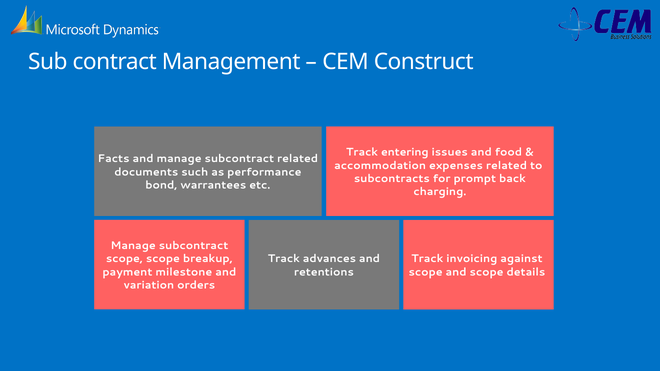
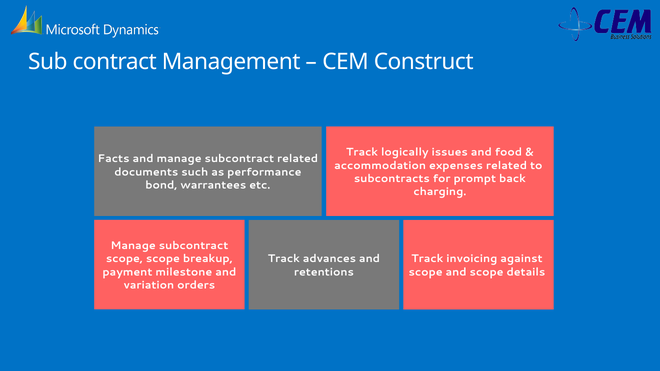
entering: entering -> logically (405, 152)
